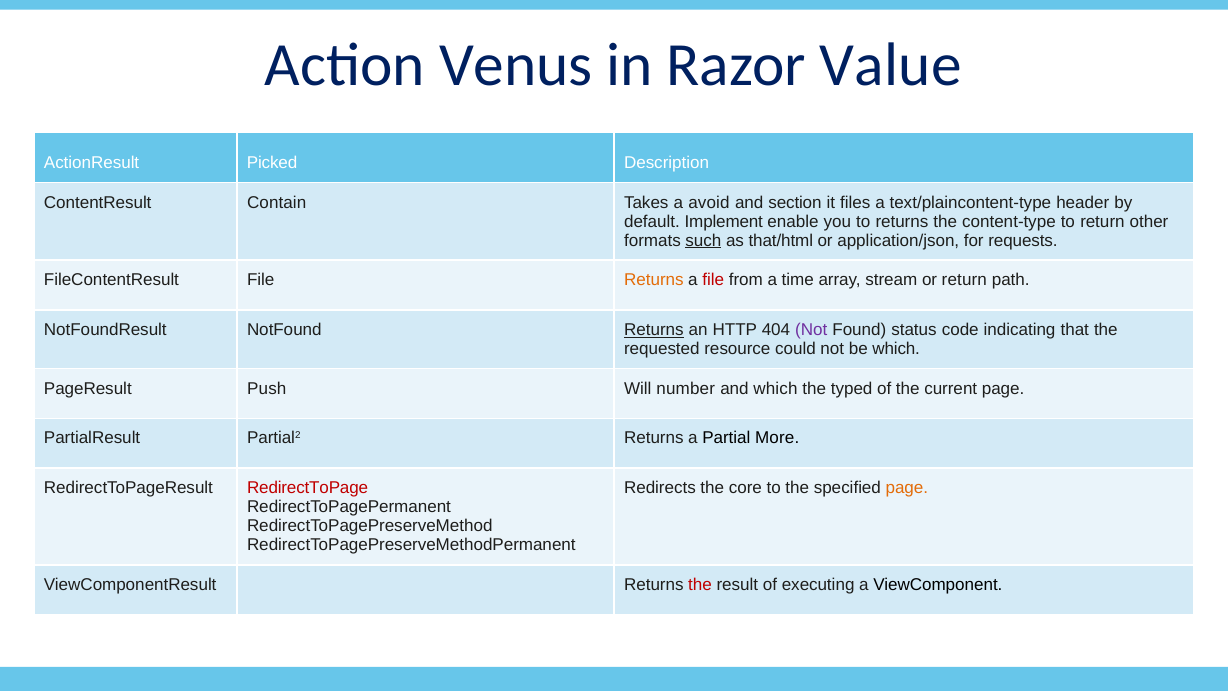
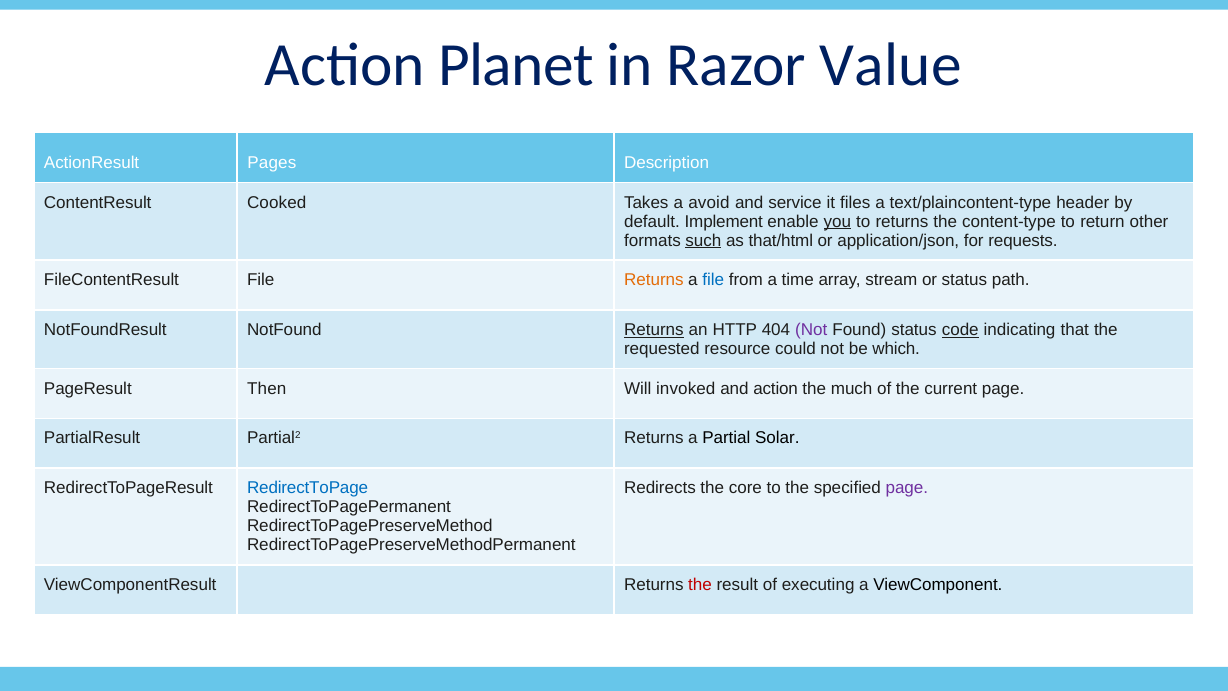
Venus: Venus -> Planet (516, 65)
Picked: Picked -> Pages (272, 163)
Contain: Contain -> Cooked (277, 202)
section: section -> service (795, 202)
you underline: none -> present (837, 221)
file colour: red -> blue (713, 280)
or return: return -> status (964, 280)
code underline: none -> present (960, 330)
Push: Push -> Then (267, 388)
number: number -> invoked (686, 388)
and which: which -> action (776, 388)
typed: typed -> much (852, 388)
More: More -> Solar (777, 438)
RedirectToPage colour: red -> blue (308, 488)
page colour: orange -> purple (907, 488)
